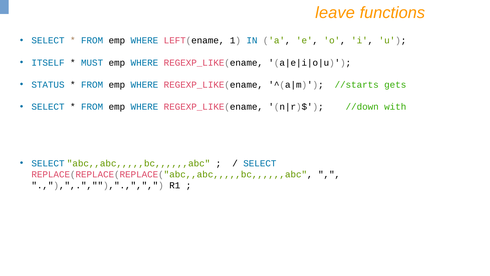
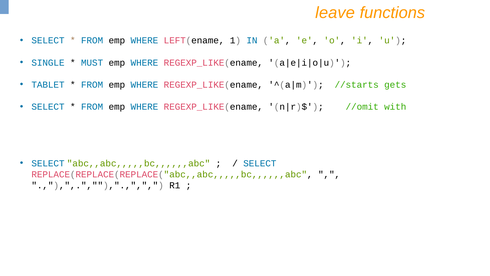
ITSELF: ITSELF -> SINGLE (48, 63)
STATUS: STATUS -> TABLET (48, 85)
//down: //down -> //omit (362, 107)
